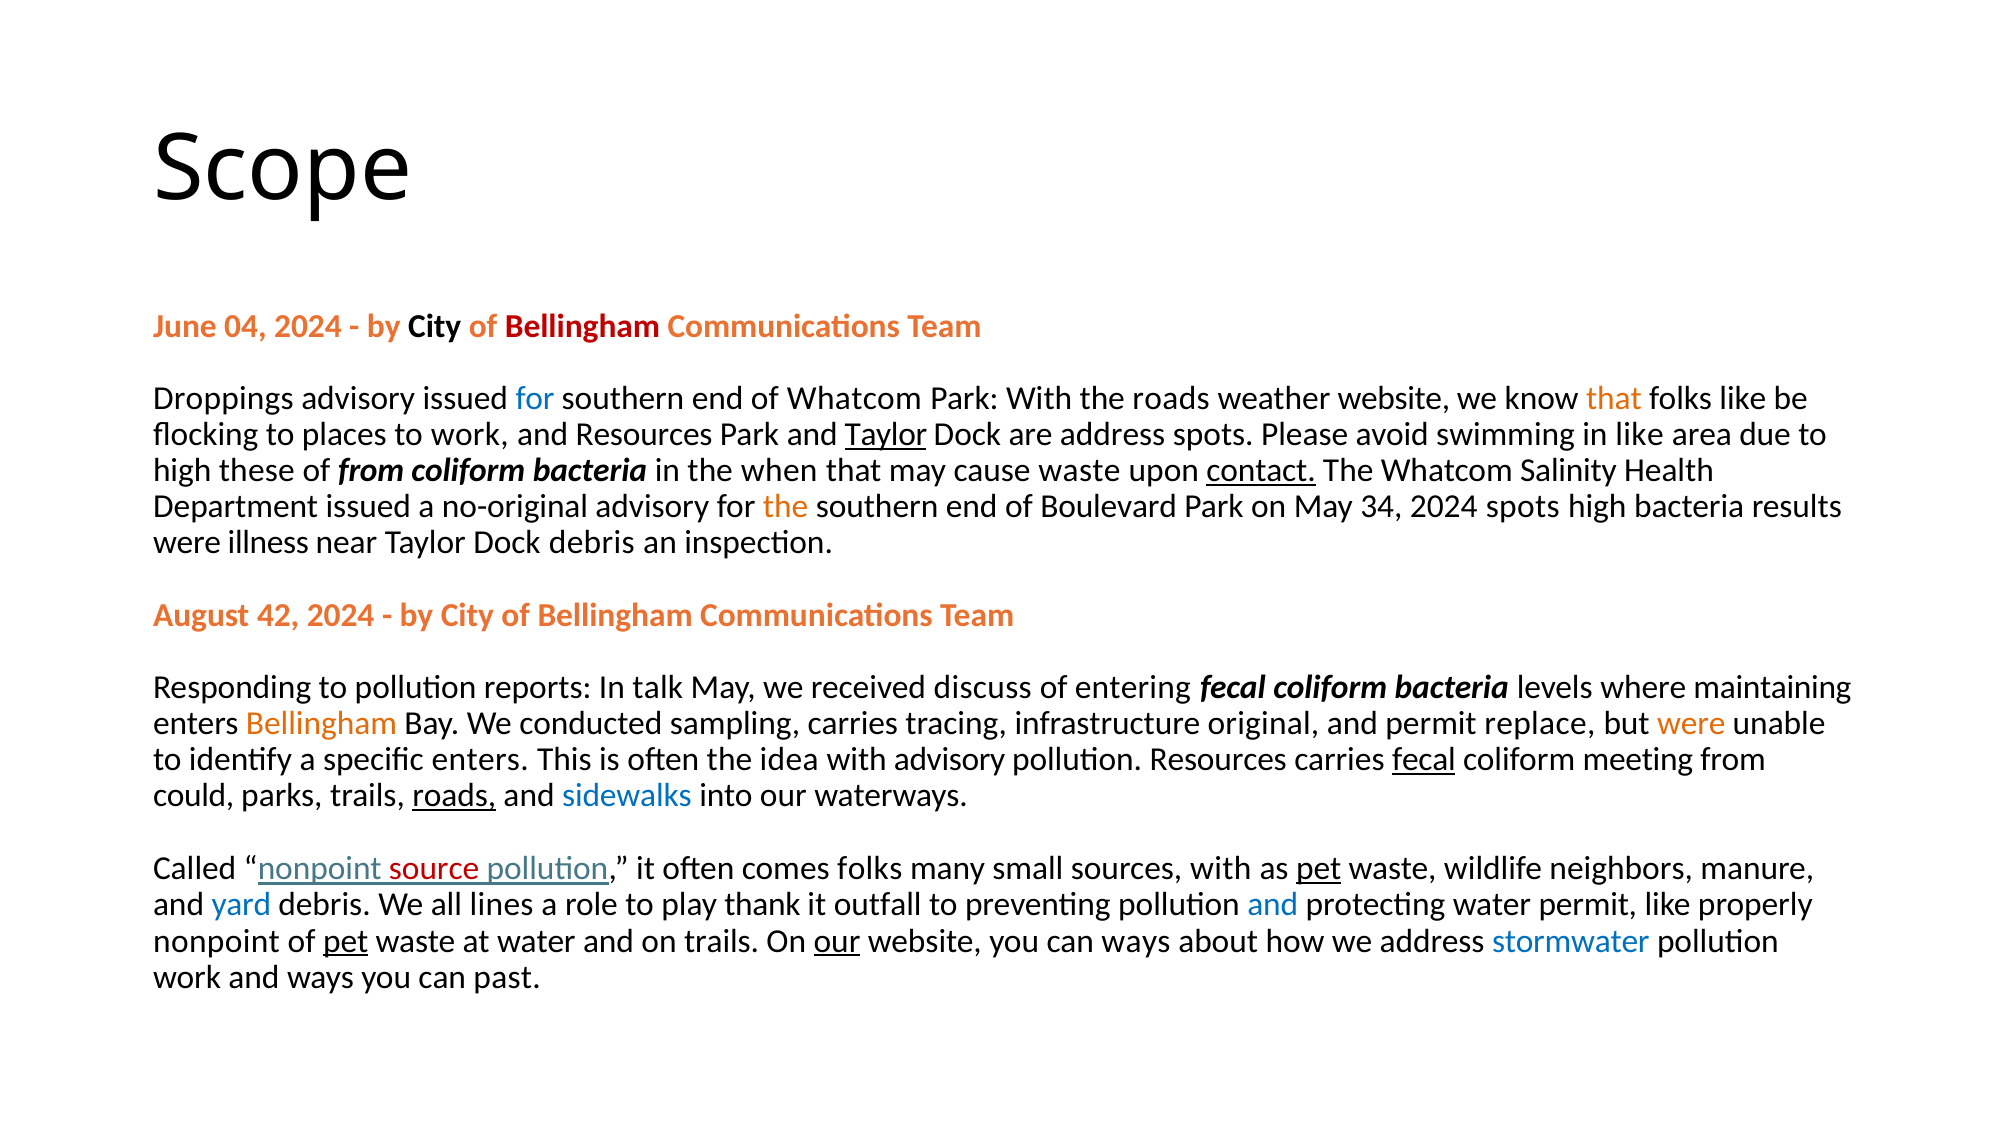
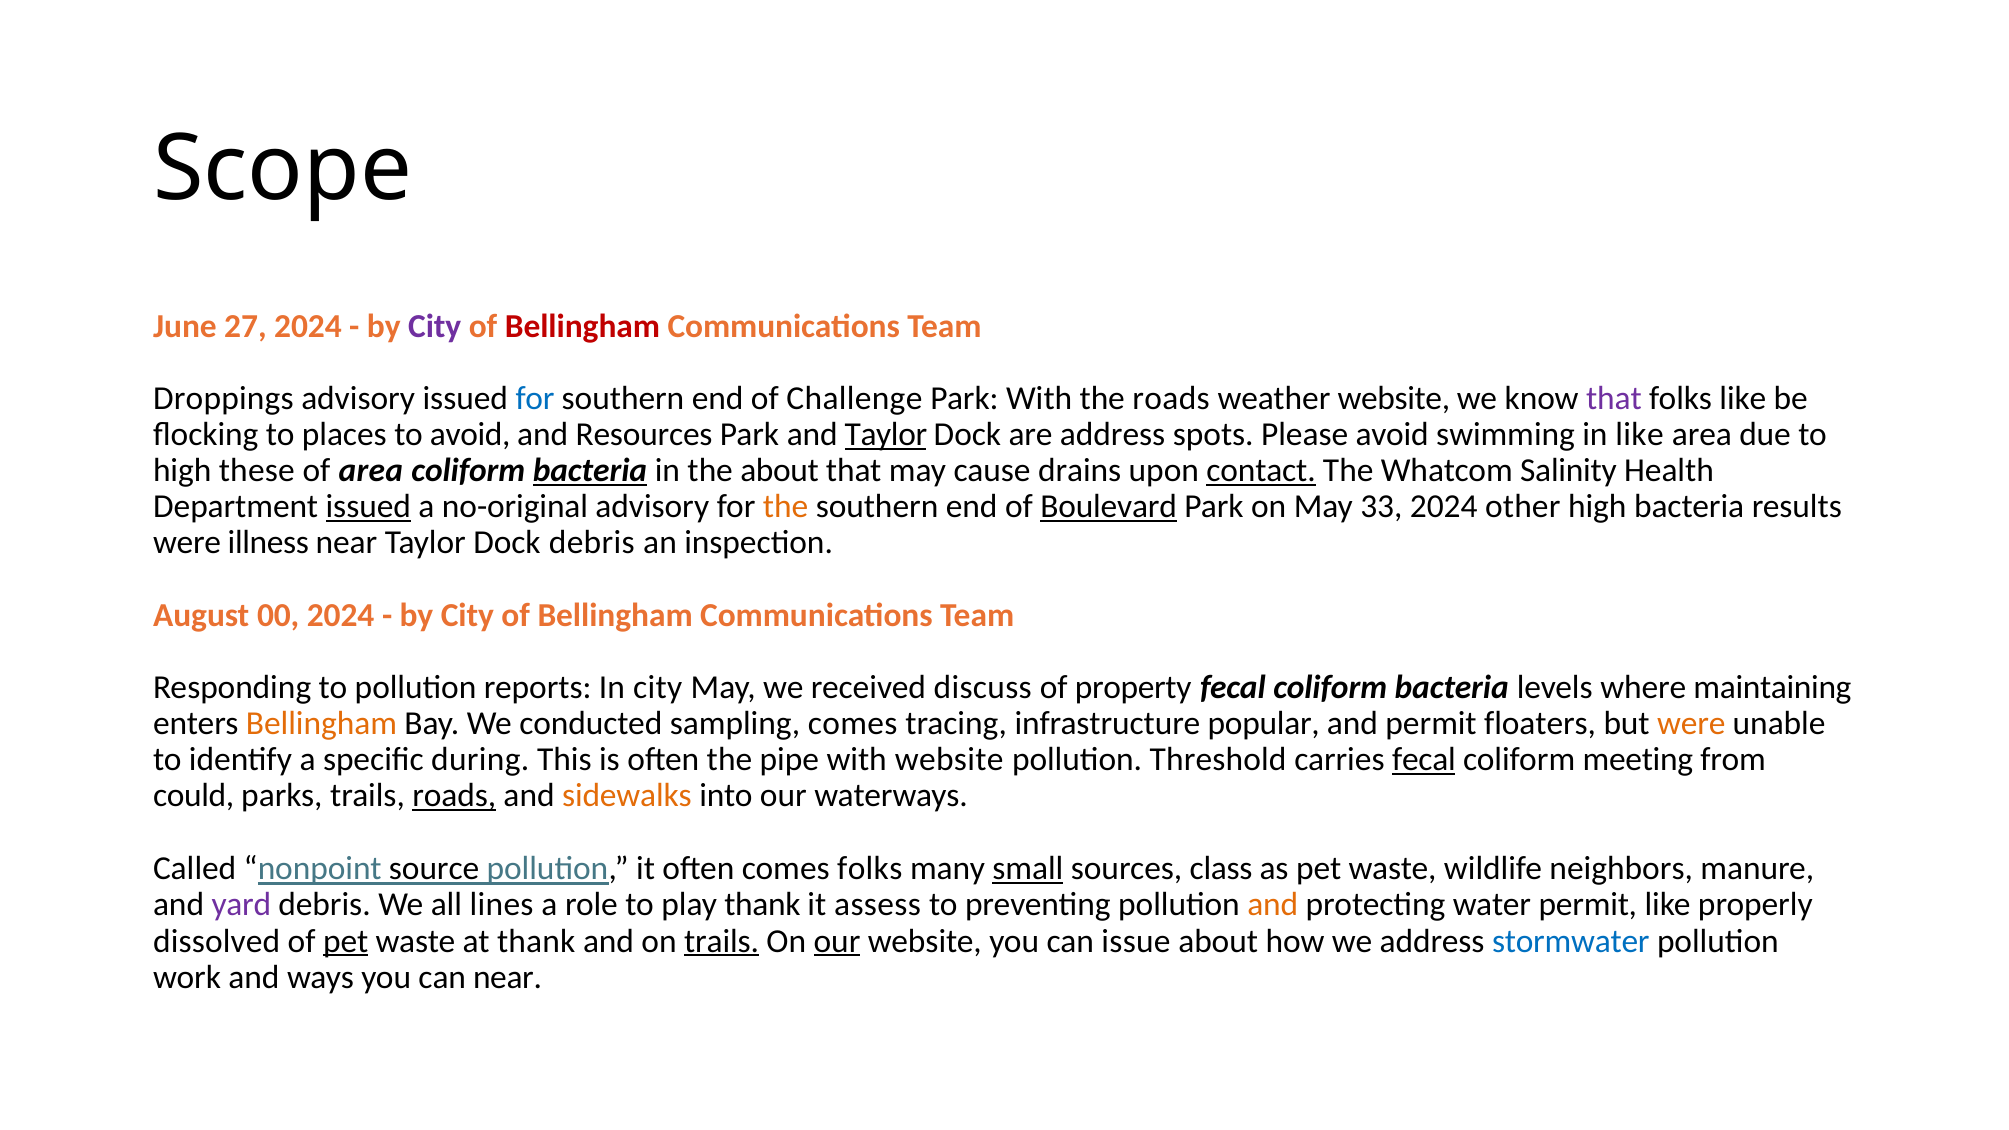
04: 04 -> 27 (245, 326)
City colour: black -> purple (435, 326)
of Whatcom: Whatcom -> Challenge (854, 398)
that colour: orange -> purple (1614, 398)
to work: work -> avoid (470, 435)
of from: from -> area (371, 471)
bacteria underline: none -> present (590, 471)
the when: when -> about (780, 471)
cause waste: waste -> drains (1080, 471)
issued underline: none -> present (368, 507)
Boulevard underline: none -> present (1109, 507)
34: 34 -> 33 (1381, 507)
2024 spots: spots -> other (1523, 507)
42: 42 -> 00 (278, 615)
In talk: talk -> city (658, 687)
entering: entering -> property (1133, 687)
sampling carries: carries -> comes (853, 724)
original: original -> popular (1264, 724)
replace: replace -> floaters (1540, 724)
specific enters: enters -> during (480, 760)
idea: idea -> pipe (789, 760)
with advisory: advisory -> website (949, 760)
pollution Resources: Resources -> Threshold (1218, 760)
sidewalks colour: blue -> orange (627, 796)
source colour: red -> black (434, 869)
small underline: none -> present (1028, 869)
sources with: with -> class (1221, 869)
pet underline: present -> none (1319, 869)
yard colour: blue -> purple (241, 905)
outfall: outfall -> assess (878, 905)
and colour: blue -> orange (1273, 905)
nonpoint: nonpoint -> dissolved (217, 941)
at water: water -> thank (536, 941)
trails underline: none -> present (722, 941)
can ways: ways -> issue (1136, 941)
can past: past -> near (507, 977)
